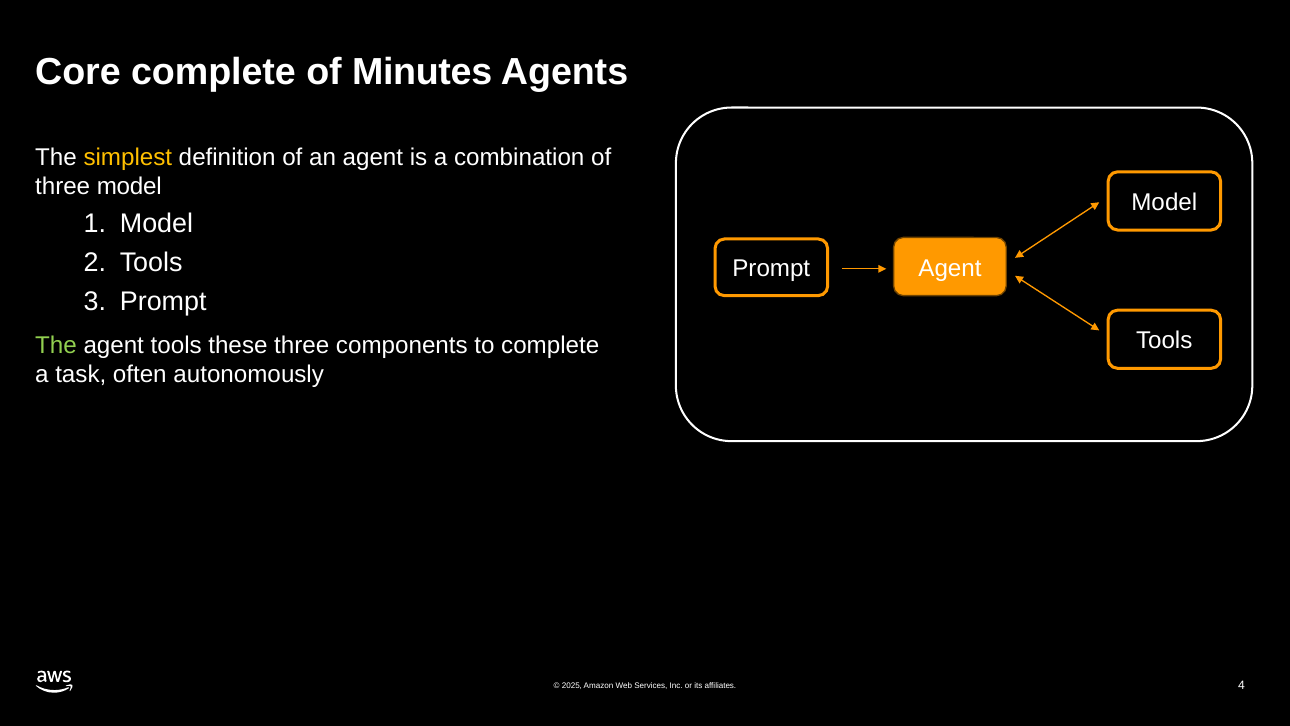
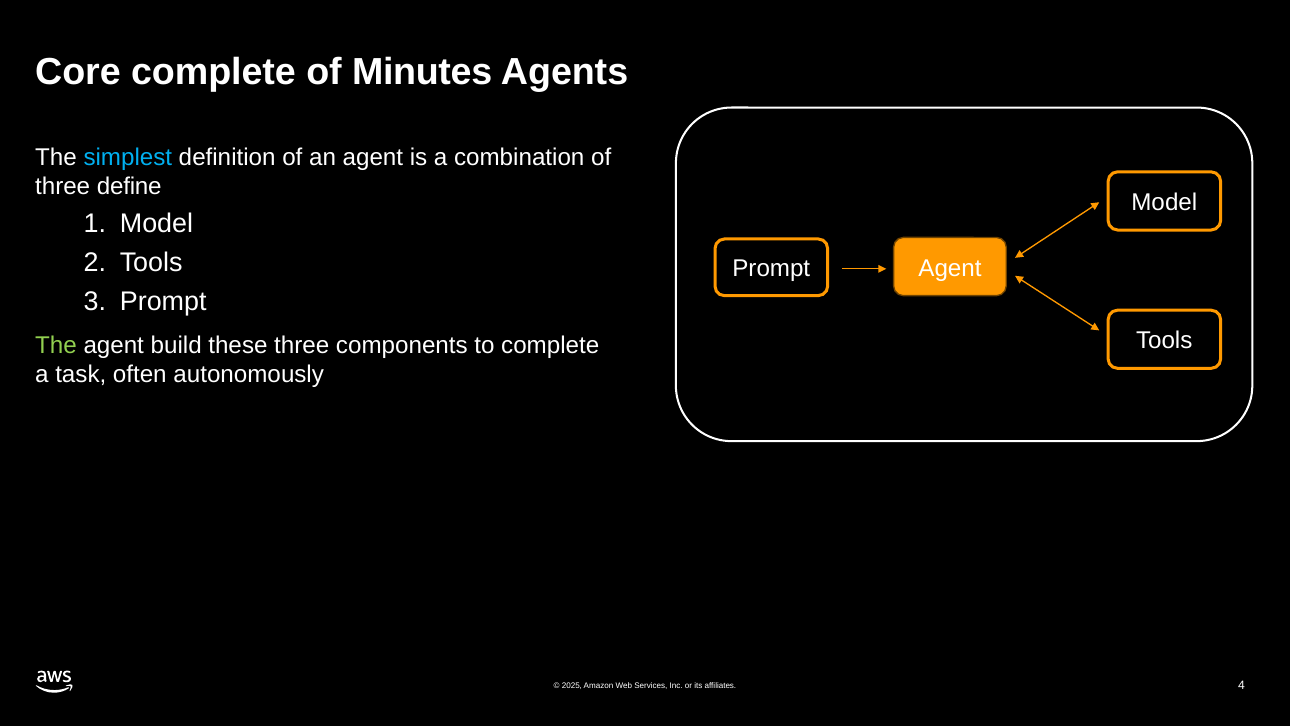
simplest colour: yellow -> light blue (128, 157)
three model: model -> define (129, 186)
agent tools: tools -> build (176, 346)
